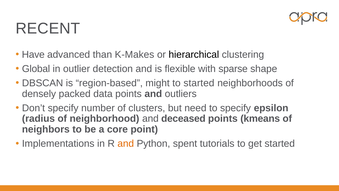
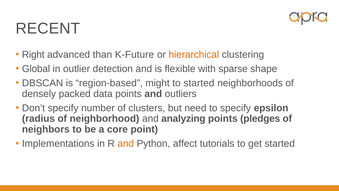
Have: Have -> Right (33, 55)
K-Makes: K-Makes -> K-Future (135, 55)
hierarchical colour: black -> orange (194, 55)
deceased: deceased -> analyzing (183, 119)
kmeans: kmeans -> pledges (260, 119)
spent: spent -> affect (185, 143)
